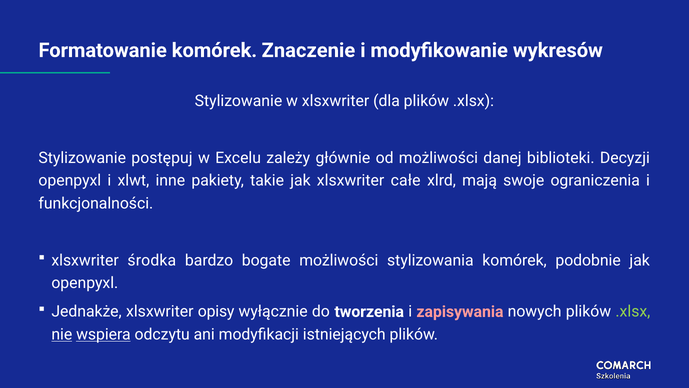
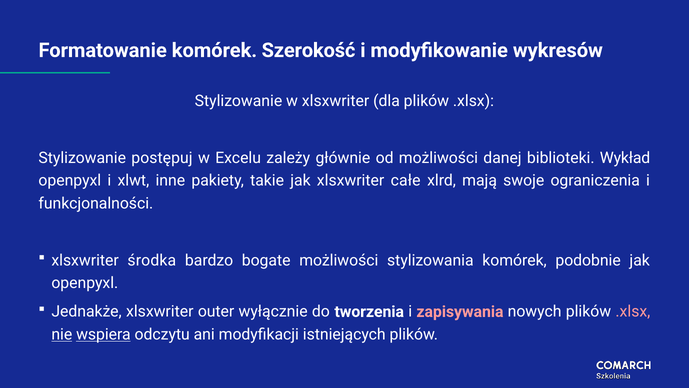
Znaczenie: Znaczenie -> Szerokość (309, 50)
Decyzji: Decyzji -> Wykład (625, 158)
opisy: opisy -> outer (216, 311)
.xlsx colour: light green -> pink (633, 311)
